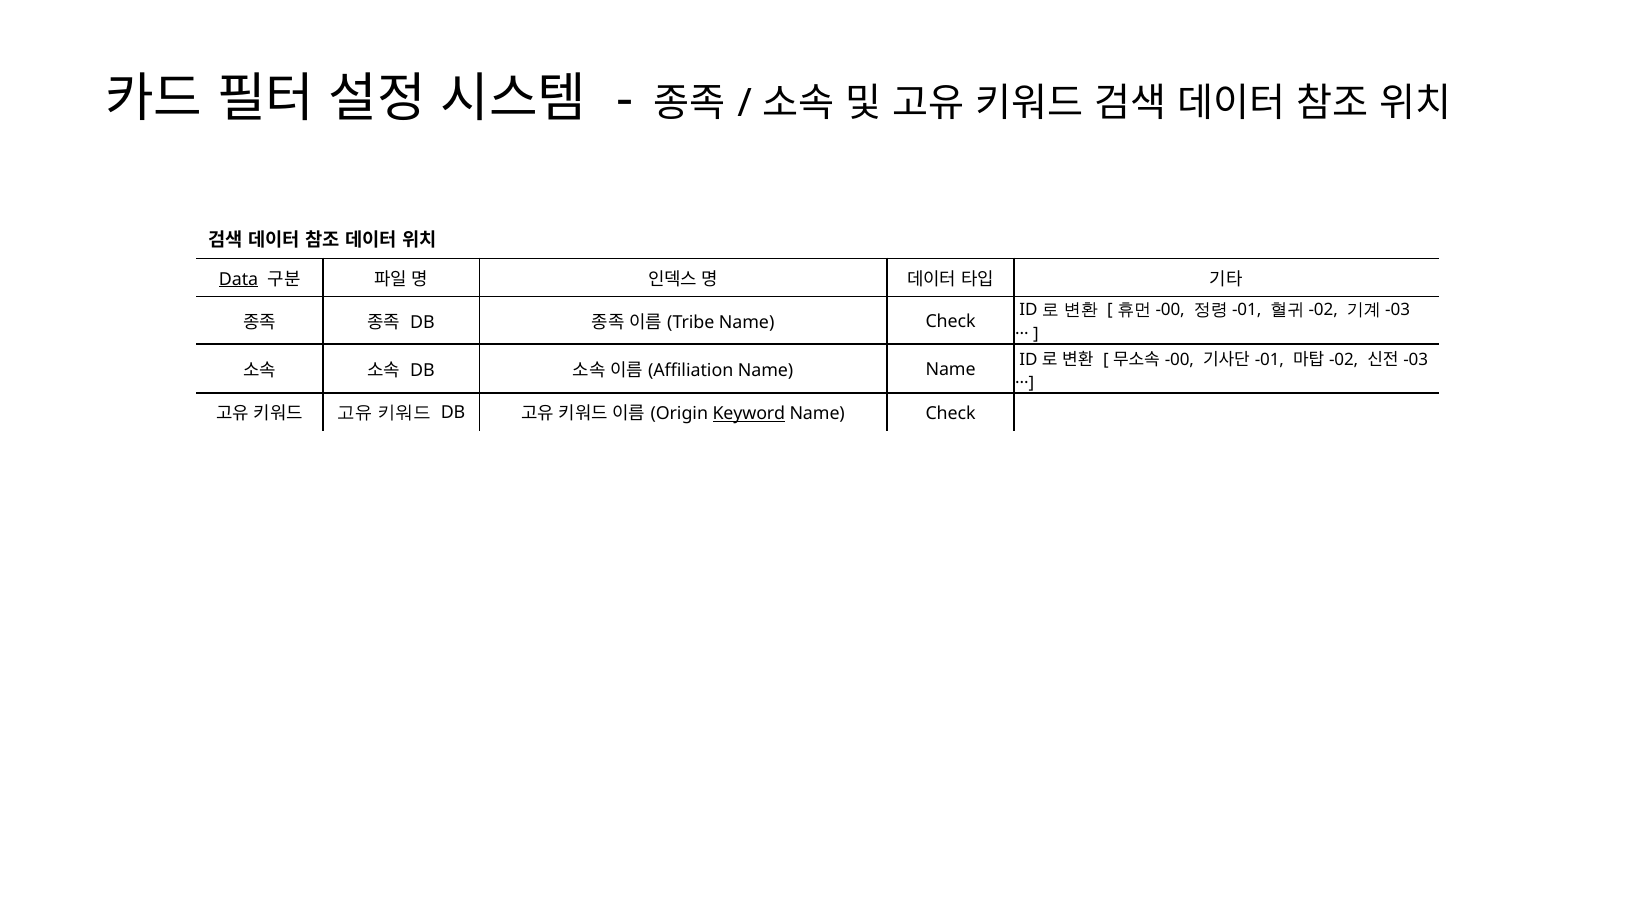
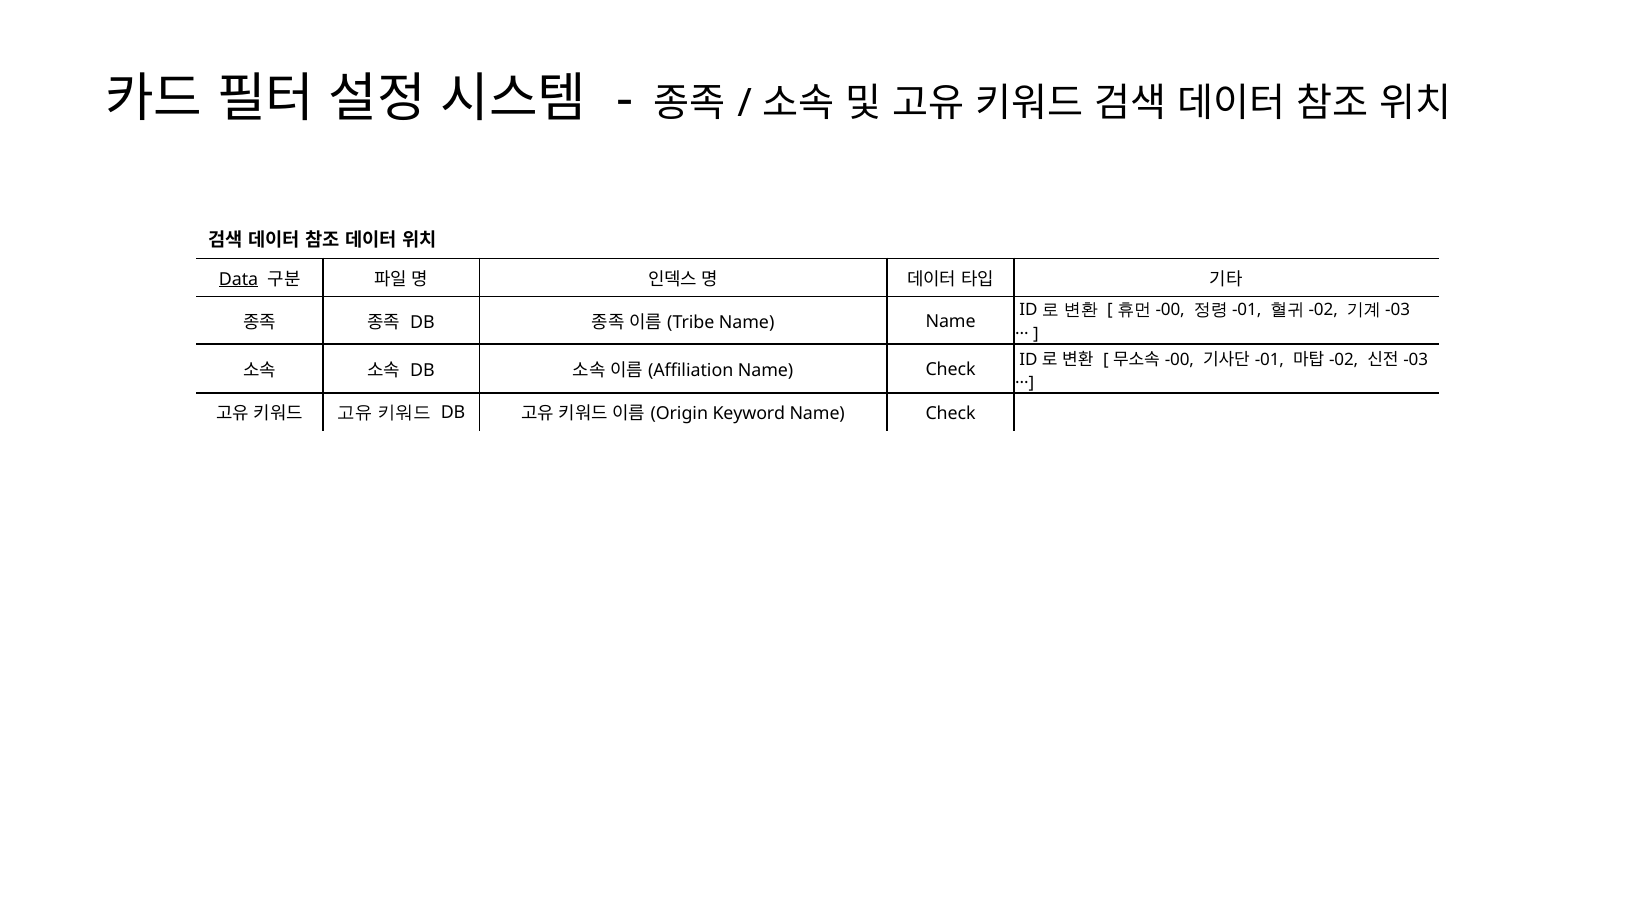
Check: Check -> Name (951, 321)
Name: Name -> Check (951, 370)
Keyword underline: present -> none (749, 414)
